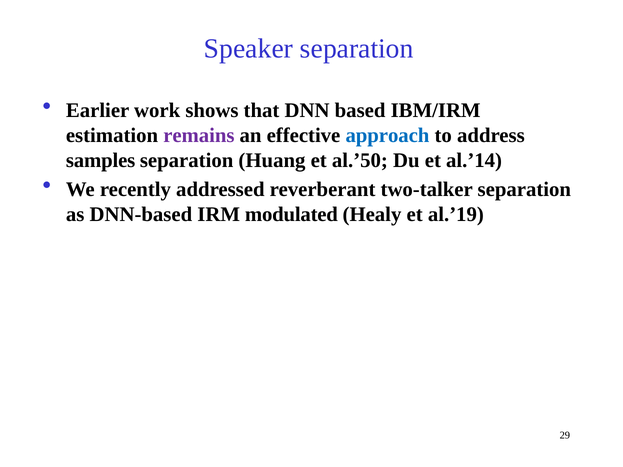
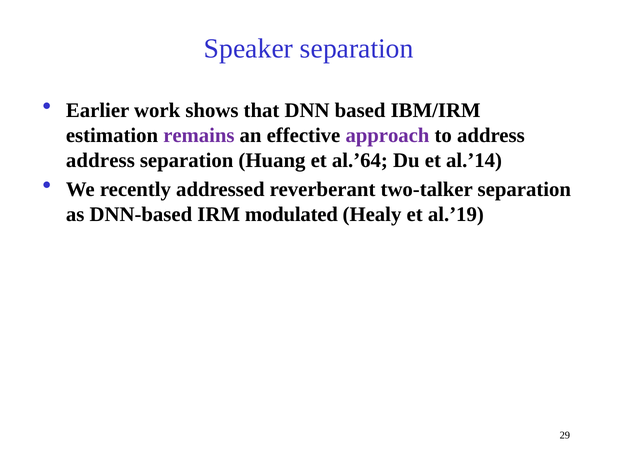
approach colour: blue -> purple (387, 135)
samples: samples -> address (100, 160)
al.’50: al.’50 -> al.’64 (360, 160)
